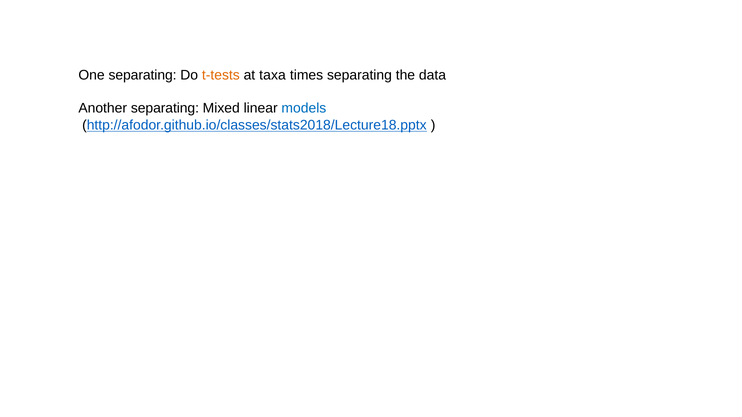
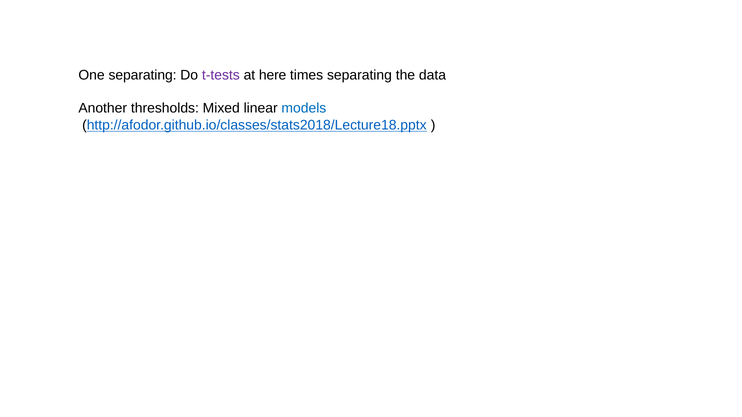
t-tests colour: orange -> purple (221, 75)
taxa: taxa -> here (273, 75)
Another separating: separating -> thresholds (165, 108)
